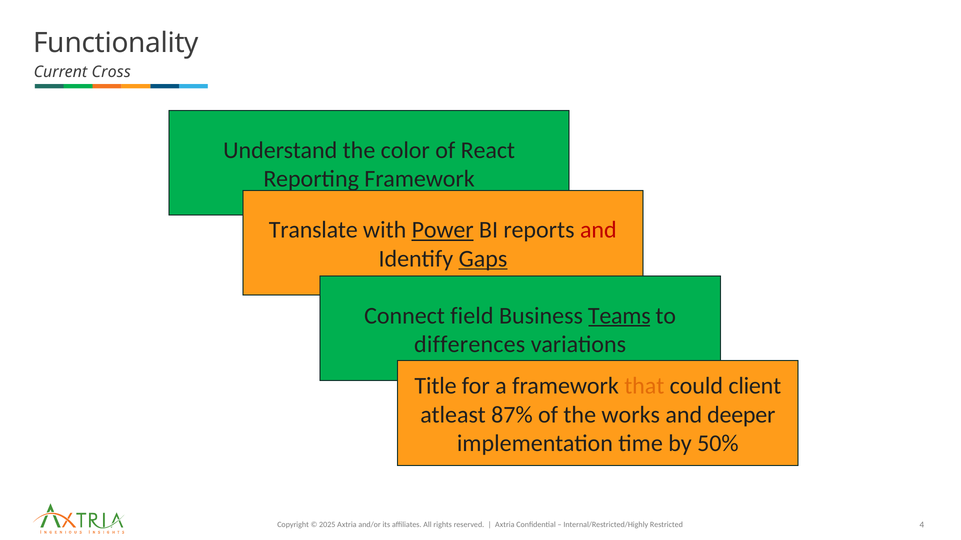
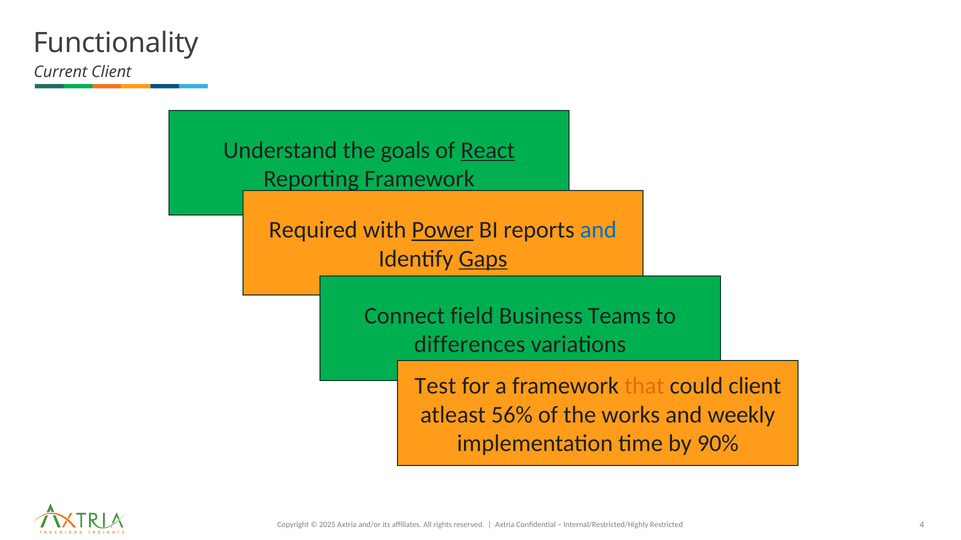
Current Cross: Cross -> Client (111, 72)
color: color -> goals (405, 150)
React underline: none -> present (488, 150)
Translate: Translate -> Required (313, 230)
and colour: red -> blue (598, 230)
Teams underline: present -> none (619, 316)
Title: Title -> Test (435, 386)
87%: 87% -> 56% (512, 415)
deeper: deeper -> weekly (741, 415)
50%: 50% -> 90% (718, 444)
